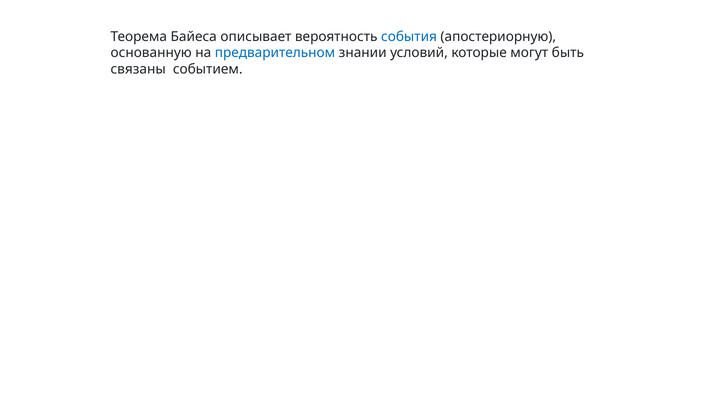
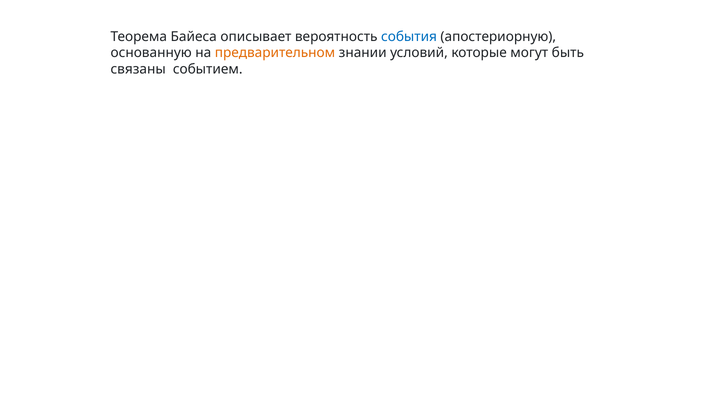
предварительном colour: blue -> orange (275, 53)
